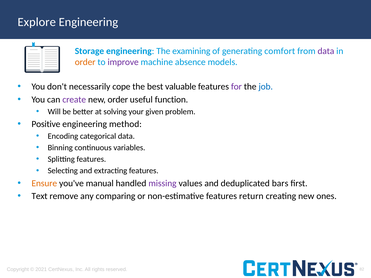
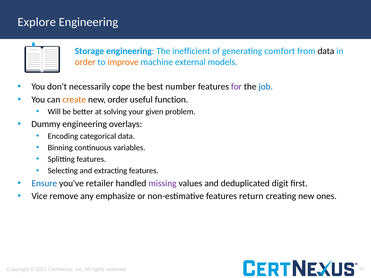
examining: examining -> inefficient (191, 51)
data colour: purple -> black (326, 51)
improve colour: purple -> orange (123, 62)
absence: absence -> external (190, 62)
valuable: valuable -> number (181, 87)
create colour: purple -> orange (74, 100)
Positive: Positive -> Dummy (46, 124)
method: method -> overlays (125, 124)
Ensure colour: orange -> blue (44, 183)
manual: manual -> retailer (100, 183)
bars: bars -> digit (280, 183)
Text: Text -> Vice (39, 196)
comparing: comparing -> emphasize (116, 196)
